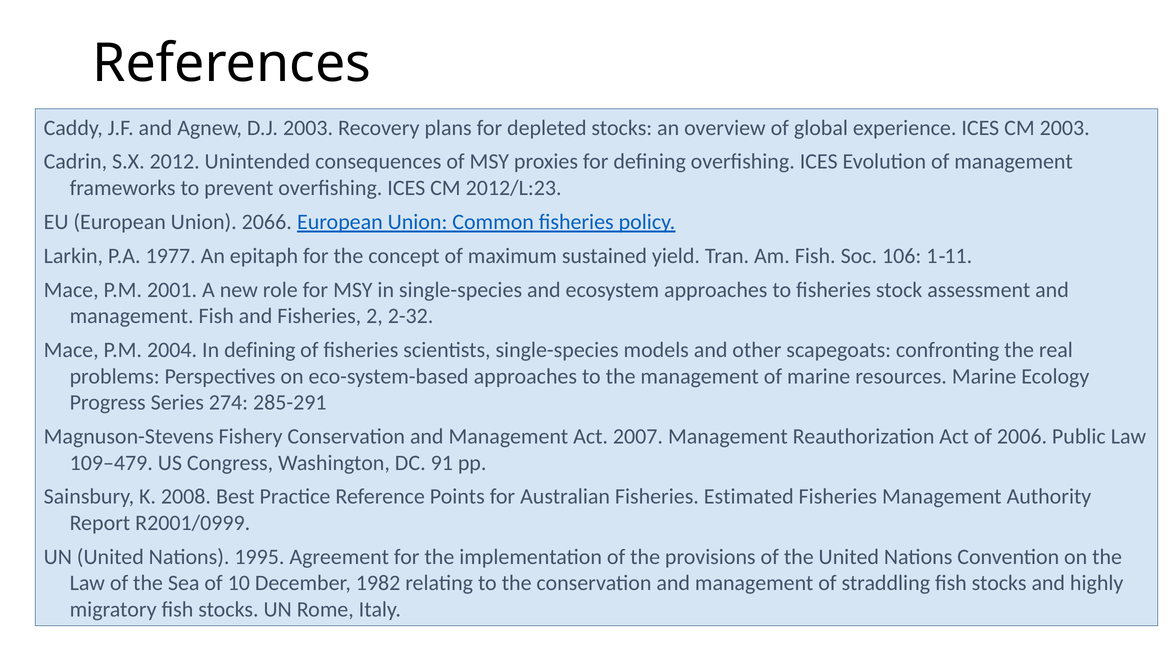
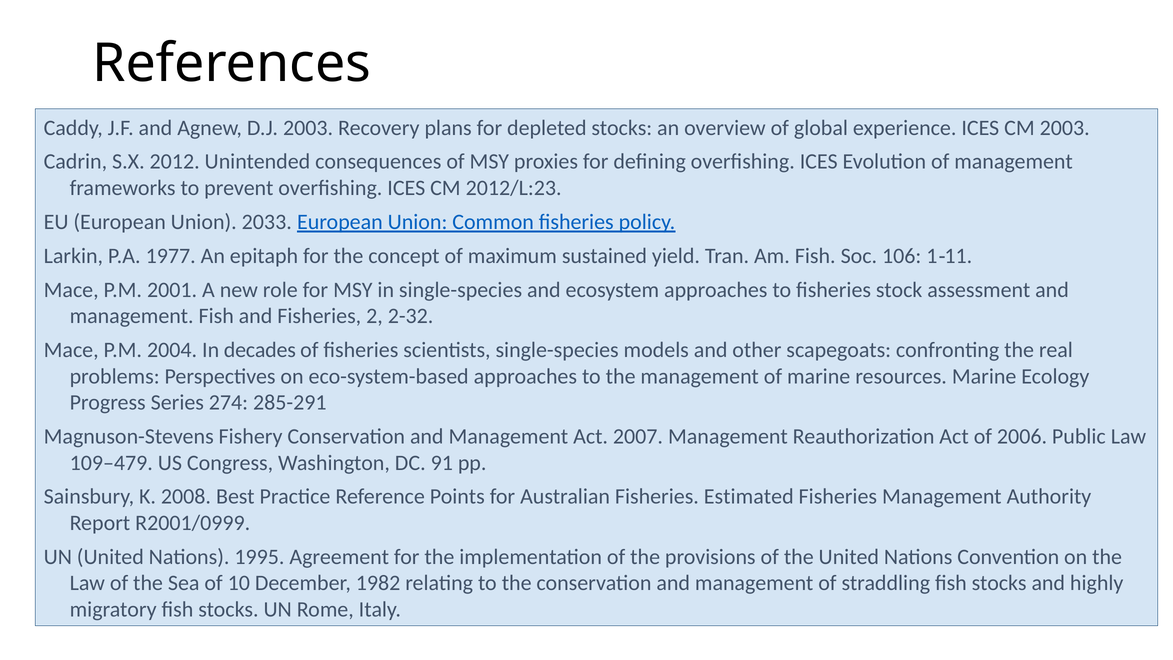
2066: 2066 -> 2033 (267, 222)
In defining: defining -> decades (260, 350)
